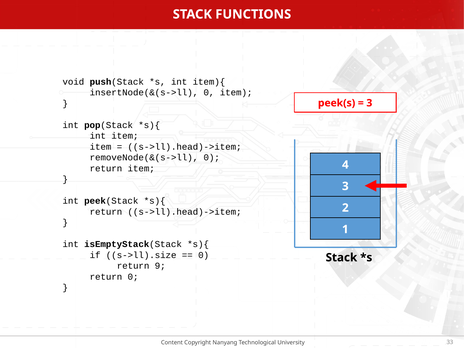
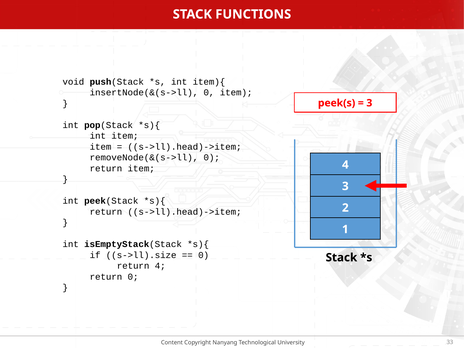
return 9: 9 -> 4 (160, 266)
